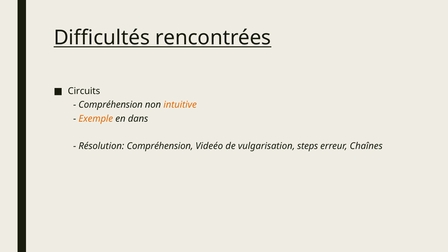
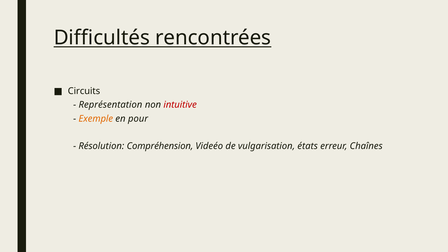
Compréhension: Compréhension -> Représentation (110, 105)
intuitive colour: orange -> red (180, 105)
dans: dans -> pour (138, 119)
steps: steps -> états (308, 146)
